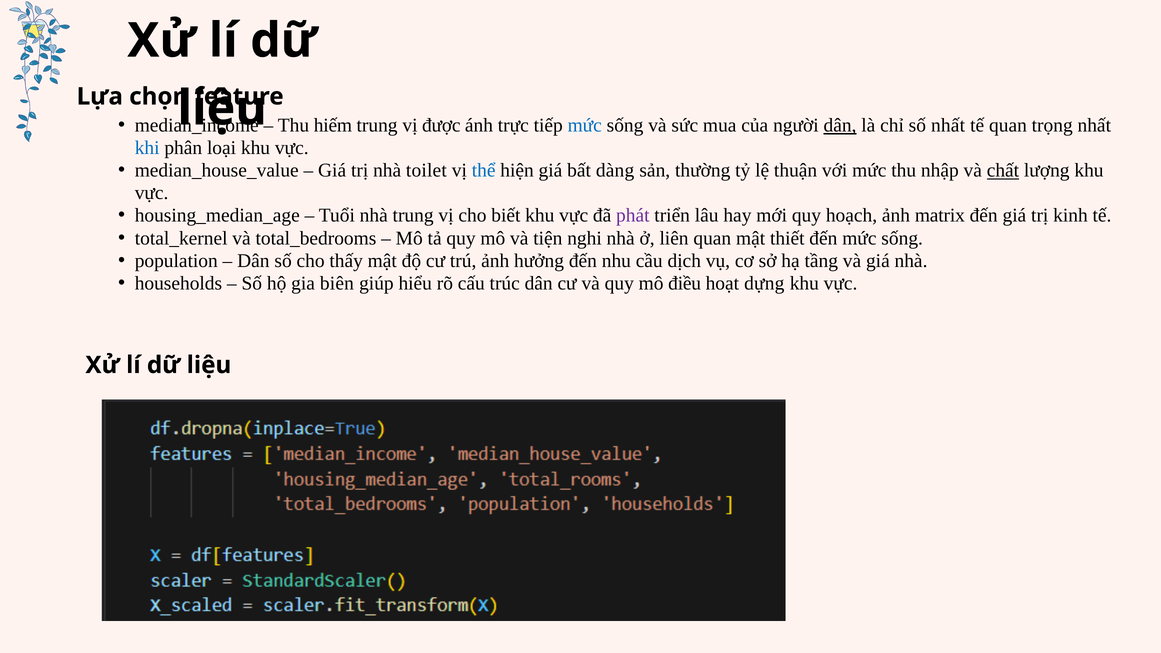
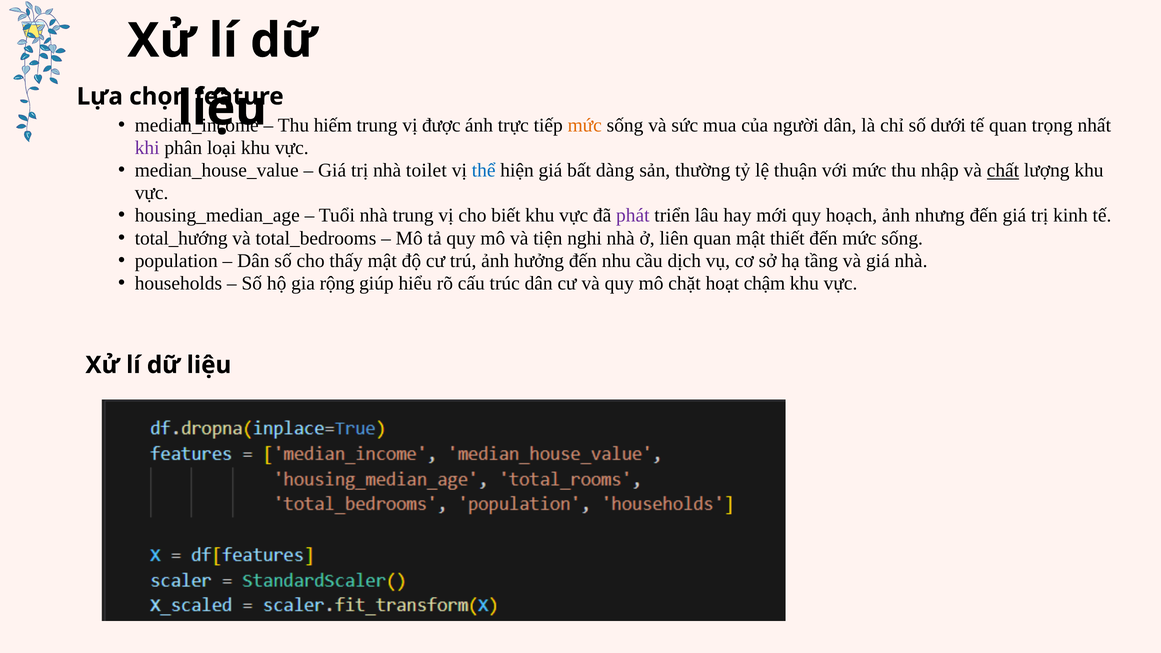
mức colour: blue -> orange (585, 125)
dân underline: present -> none (840, 125)
số nhất: nhất -> dưới (948, 125)
khi colour: blue -> purple (147, 148)
matrix: matrix -> nhưng (940, 216)
total_kernel: total_kernel -> total_hướng (181, 238)
biên: biên -> rộng (337, 283)
điều: điều -> chặt (685, 283)
dựng: dựng -> chậm (764, 283)
